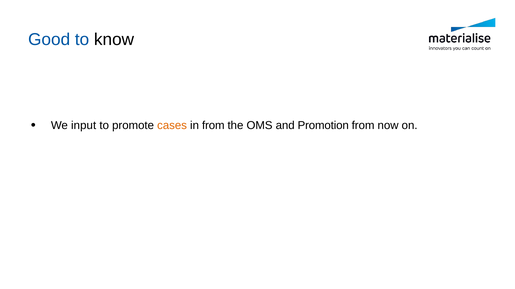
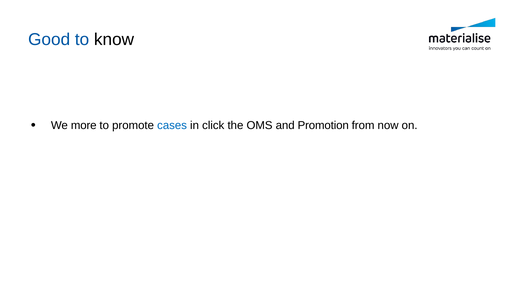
input: input -> more (84, 126)
cases colour: orange -> blue (172, 126)
in from: from -> click (213, 126)
